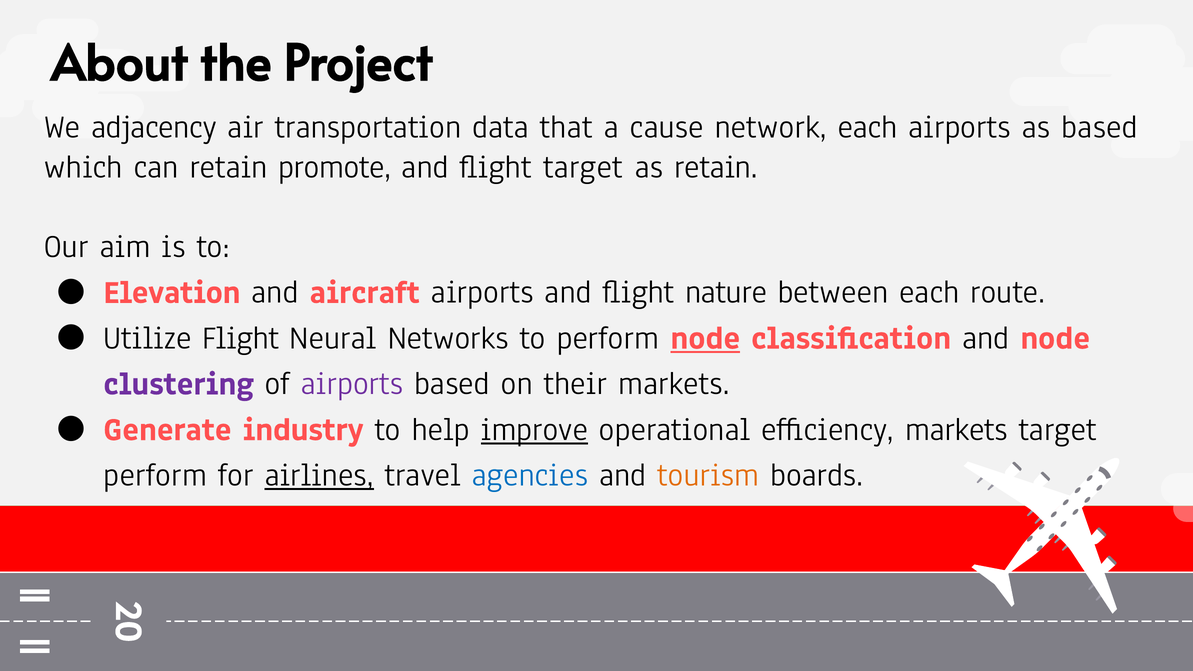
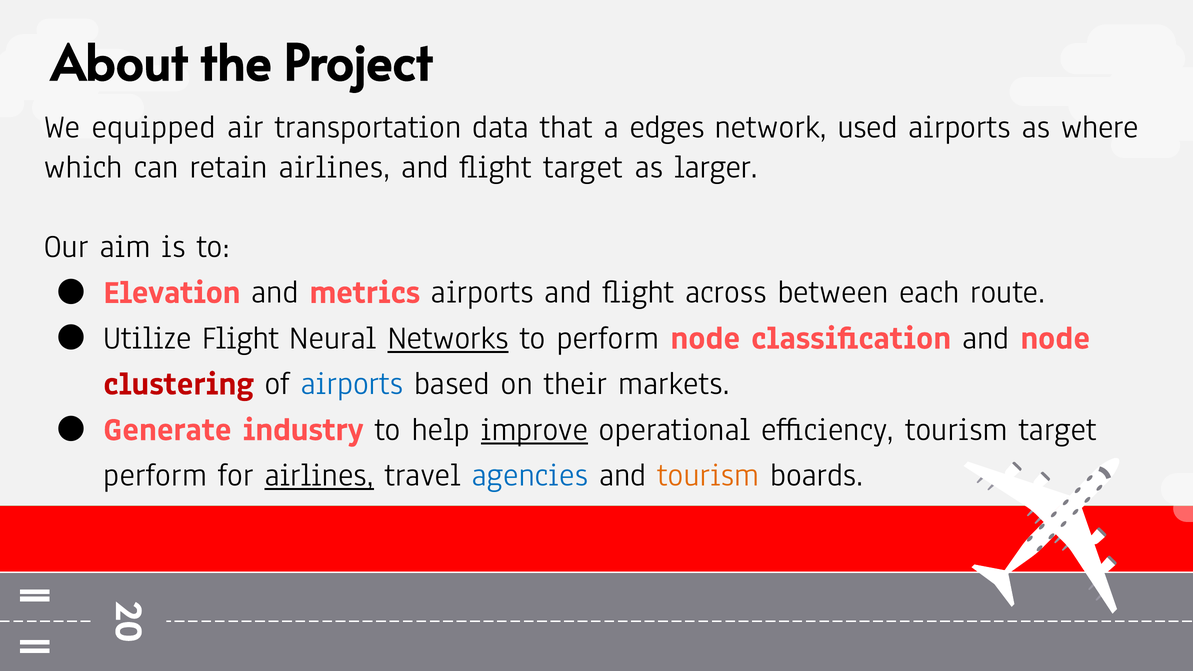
adjacency: adjacency -> equipped (154, 127)
cause: cause -> edges (667, 127)
network each: each -> used (868, 127)
as based: based -> where (1100, 127)
retain promote: promote -> airlines (334, 167)
as retain: retain -> larger (716, 167)
aircraft: aircraft -> metrics (365, 292)
nature: nature -> across (726, 292)
Networks underline: none -> present (448, 338)
node underline: present -> none (705, 338)
clustering colour: purple -> red (179, 384)
airports colour: purple -> blue (352, 384)
efficiency markets: markets -> tourism (956, 429)
